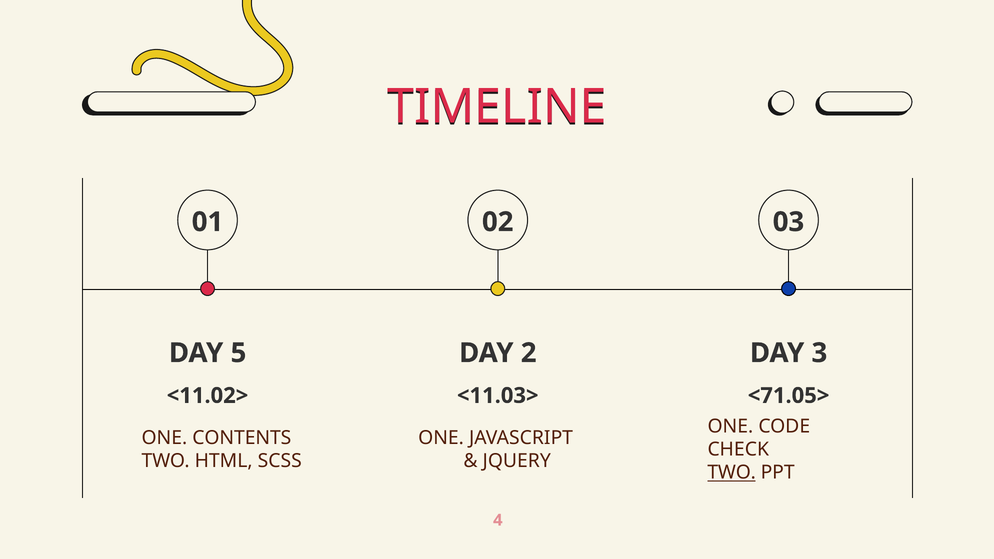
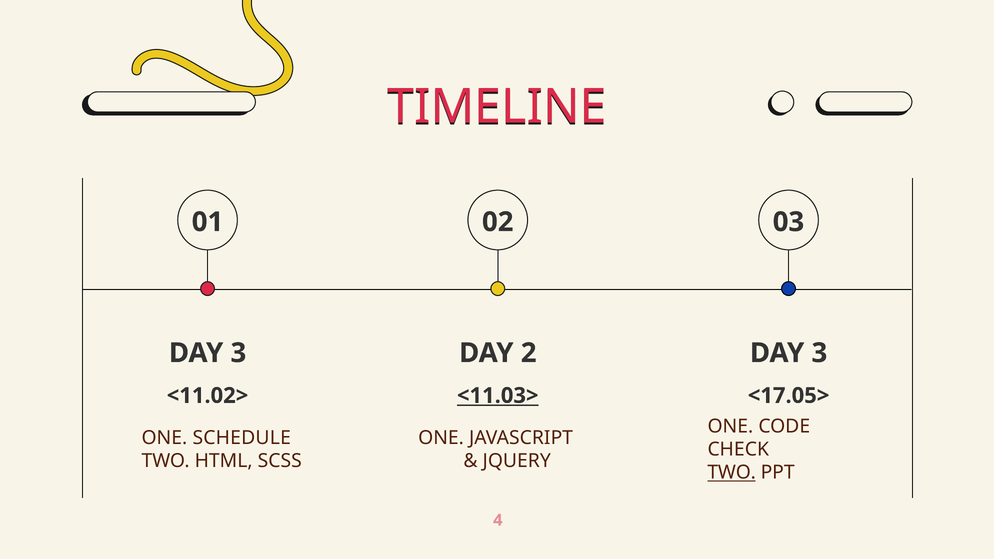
5: 5 -> 3 (238, 353)
<11.03> underline: none -> present (498, 396)
<71.05>: <71.05> -> <17.05> (789, 396)
CONTENTS: CONTENTS -> SCHEDULE (242, 438)
